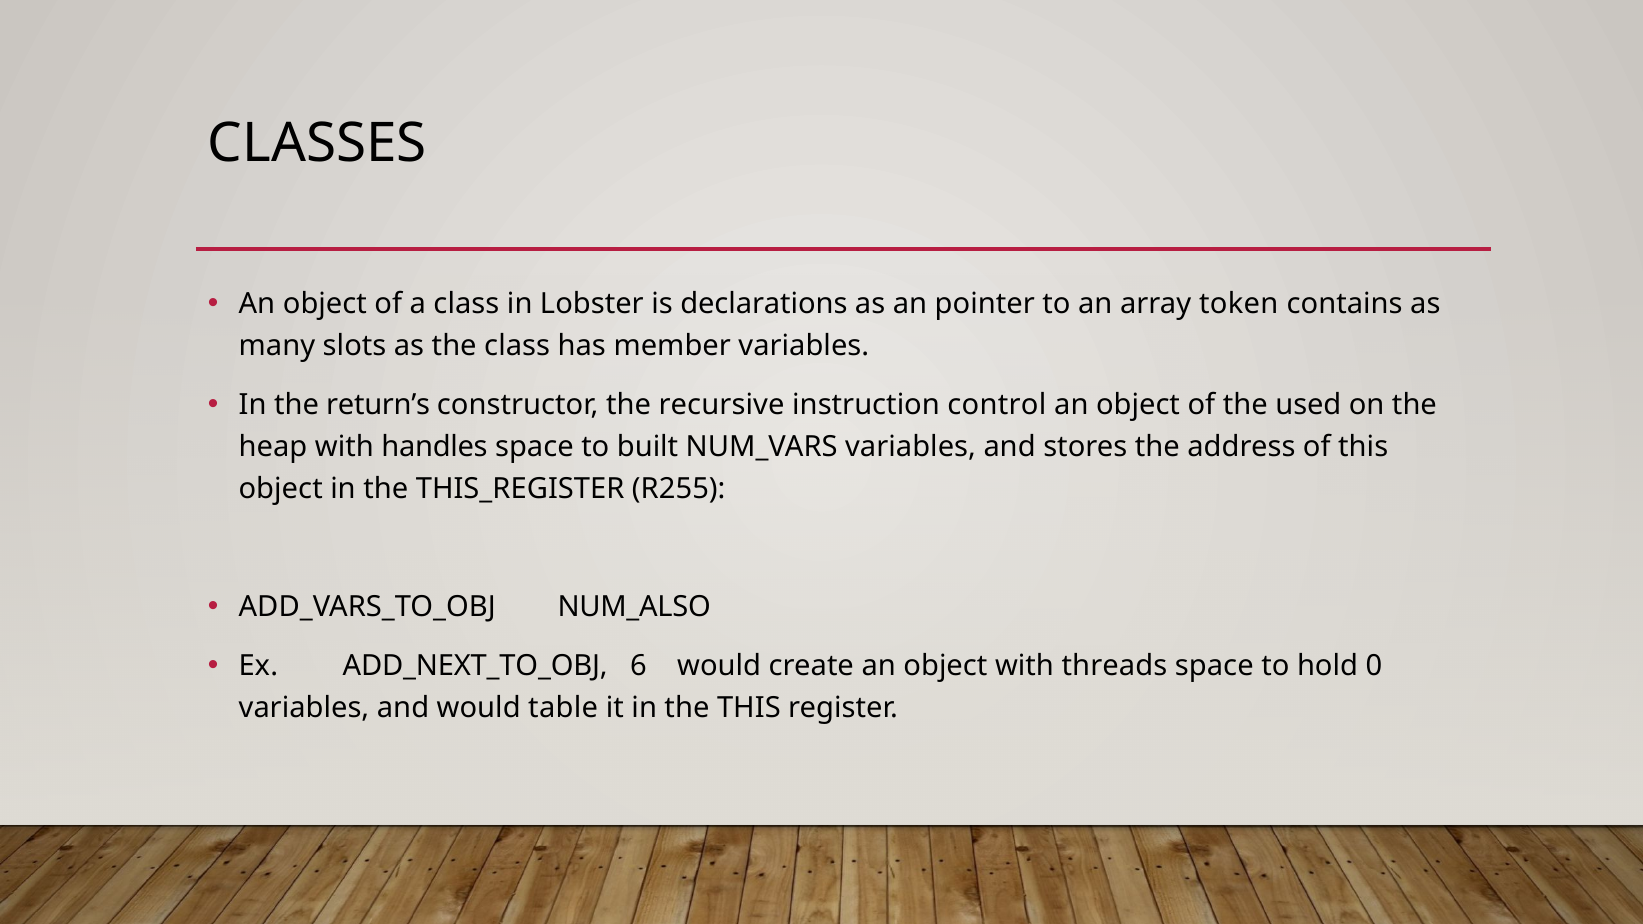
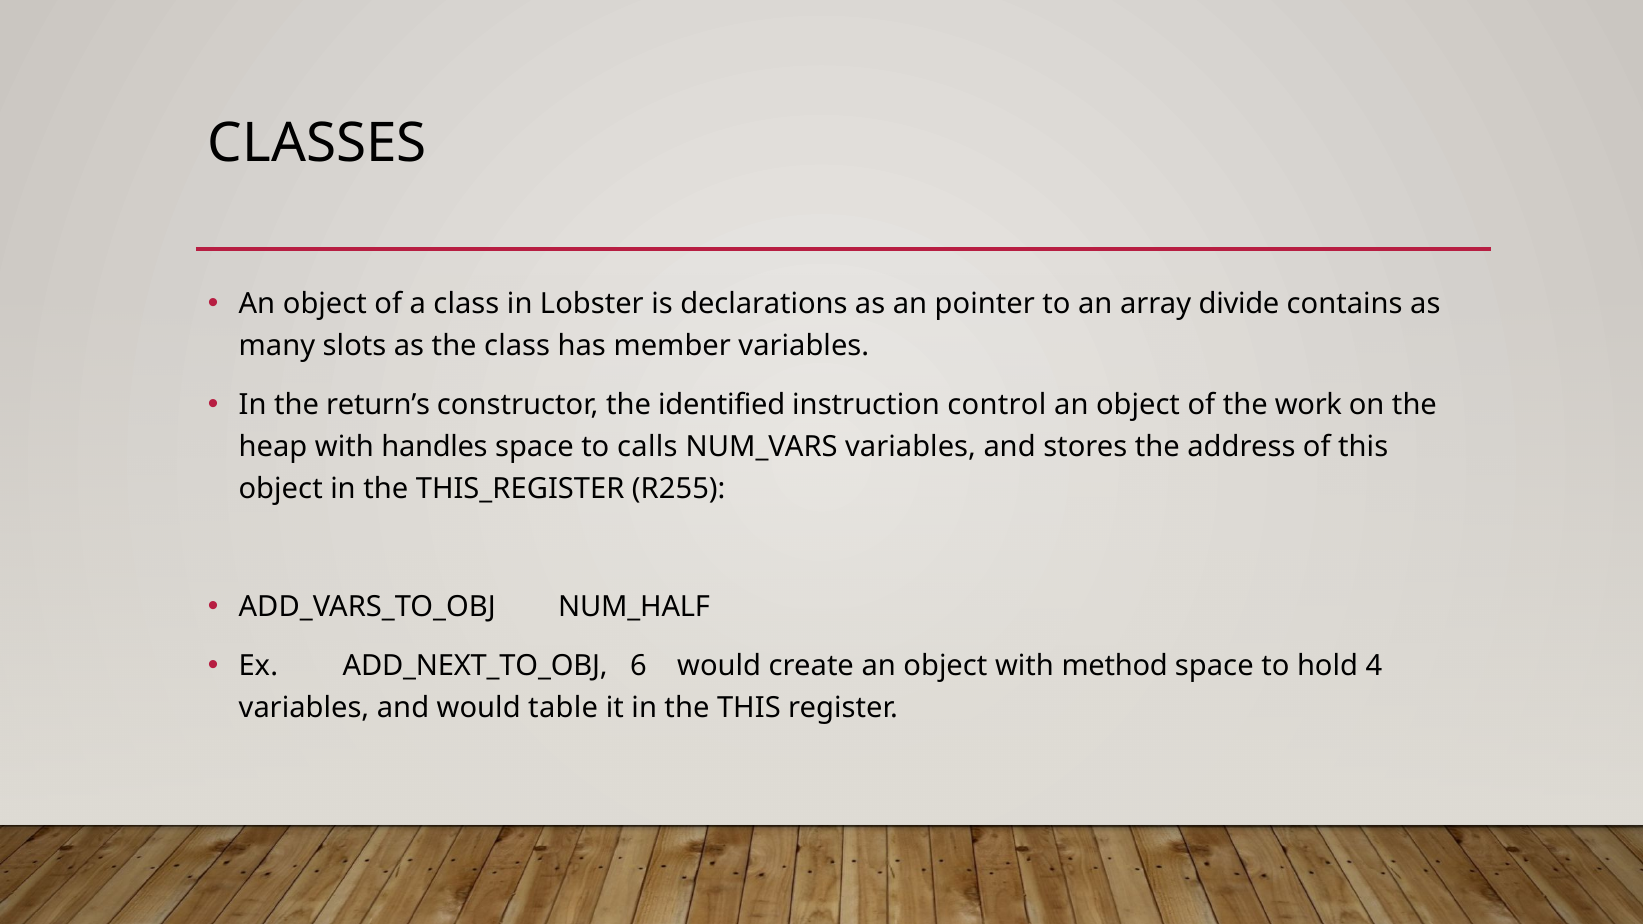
token: token -> divide (1239, 304)
recursive: recursive -> identified (722, 405)
used: used -> work (1308, 405)
built: built -> calls (647, 447)
NUM_ALSO: NUM_ALSO -> NUM_HALF (634, 607)
threads: threads -> method (1115, 666)
0: 0 -> 4 (1374, 666)
